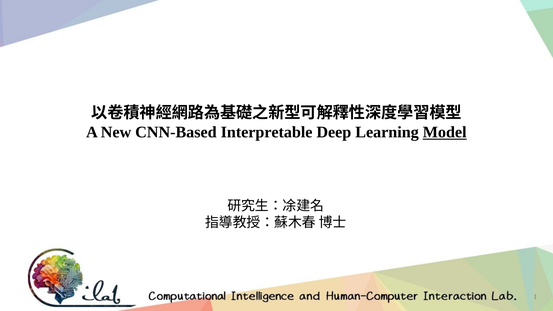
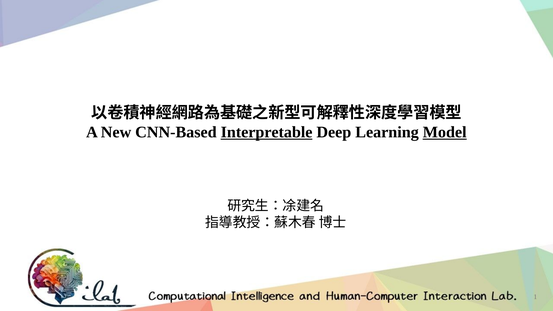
Interpretable underline: none -> present (267, 132)
